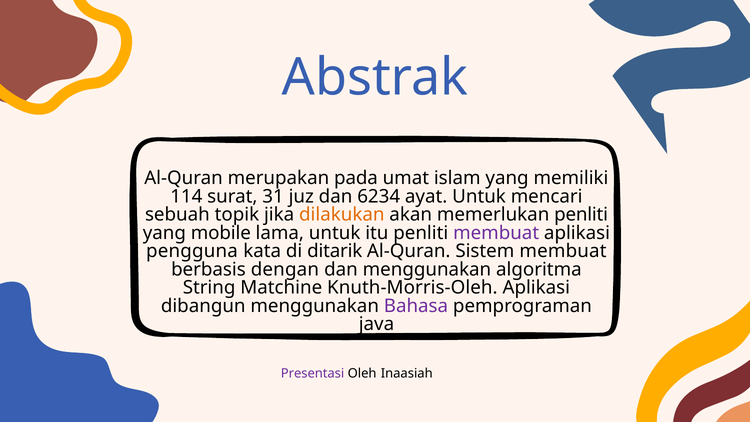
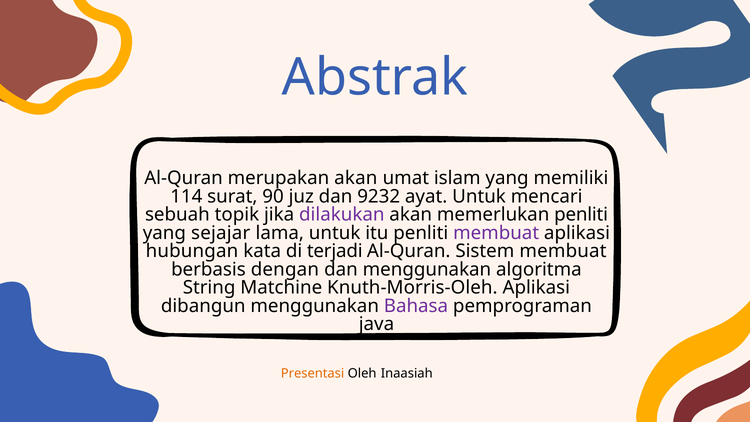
merupakan pada: pada -> akan (356, 178)
31: 31 -> 90 (273, 196)
6234: 6234 -> 9232 (379, 196)
dilakukan colour: orange -> purple (342, 215)
mobile: mobile -> sejajar (221, 233)
pengguna: pengguna -> hubungan (192, 251)
ditarik: ditarik -> terjadi (335, 251)
Presentasi colour: purple -> orange (313, 373)
